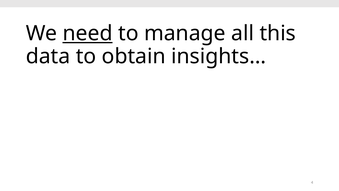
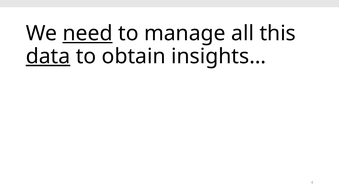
data underline: none -> present (48, 56)
